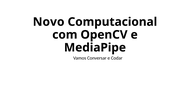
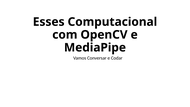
Novo: Novo -> Esses (49, 22)
